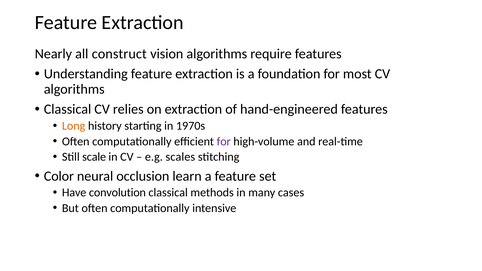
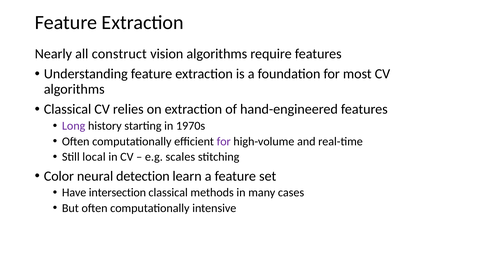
Long colour: orange -> purple (74, 126)
scale: scale -> local (94, 157)
occlusion: occlusion -> detection (143, 176)
convolution: convolution -> intersection (117, 193)
